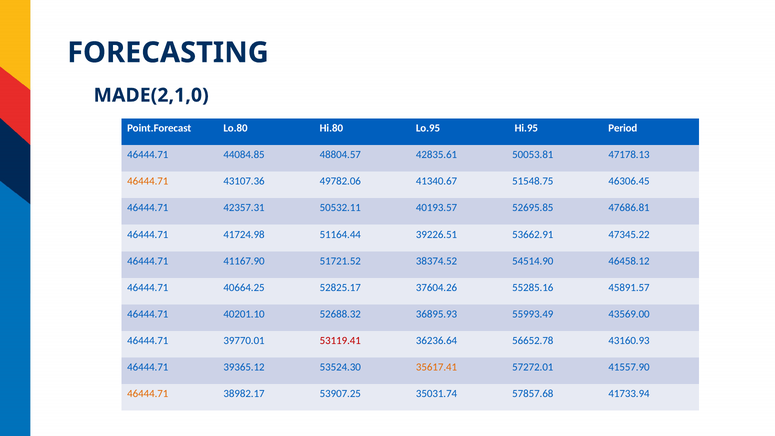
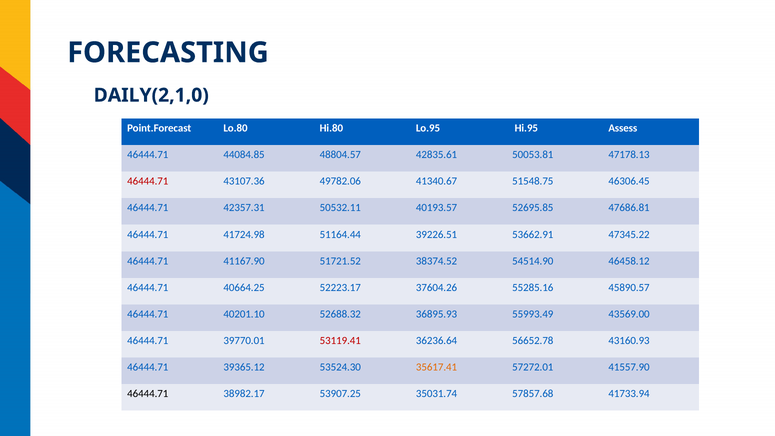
MADE(2,1,0: MADE(2,1,0 -> DAILY(2,1,0 (151, 95)
Period: Period -> Assess (623, 128)
46444.71 colour: orange -> red (148, 181)
52825.17: 52825.17 -> 52223.17 (340, 287)
45891.57: 45891.57 -> 45890.57 (629, 287)
46444.71 colour: orange -> black (148, 394)
